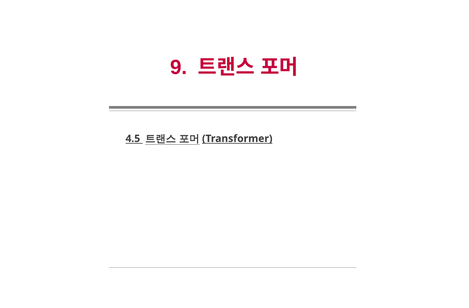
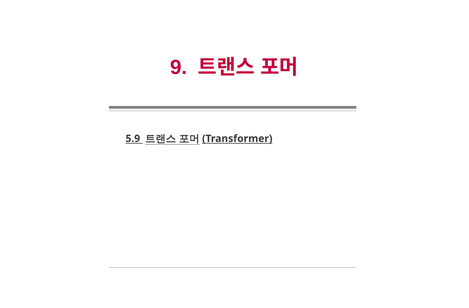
4.5: 4.5 -> 5.9 (133, 139)
